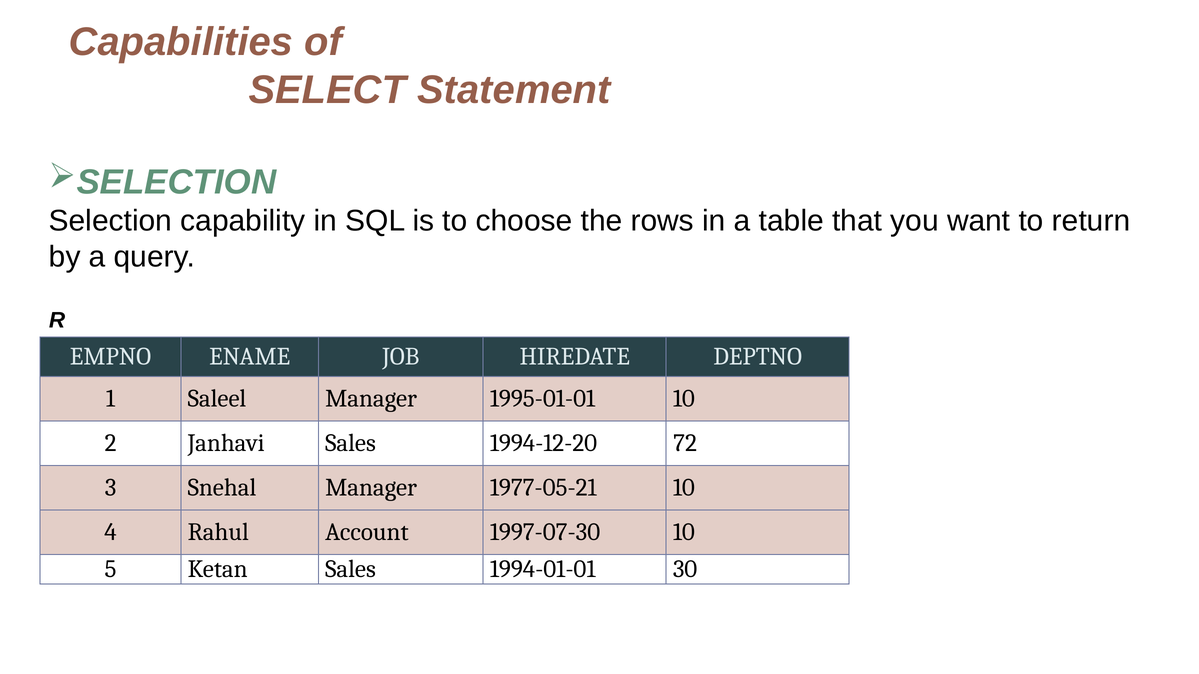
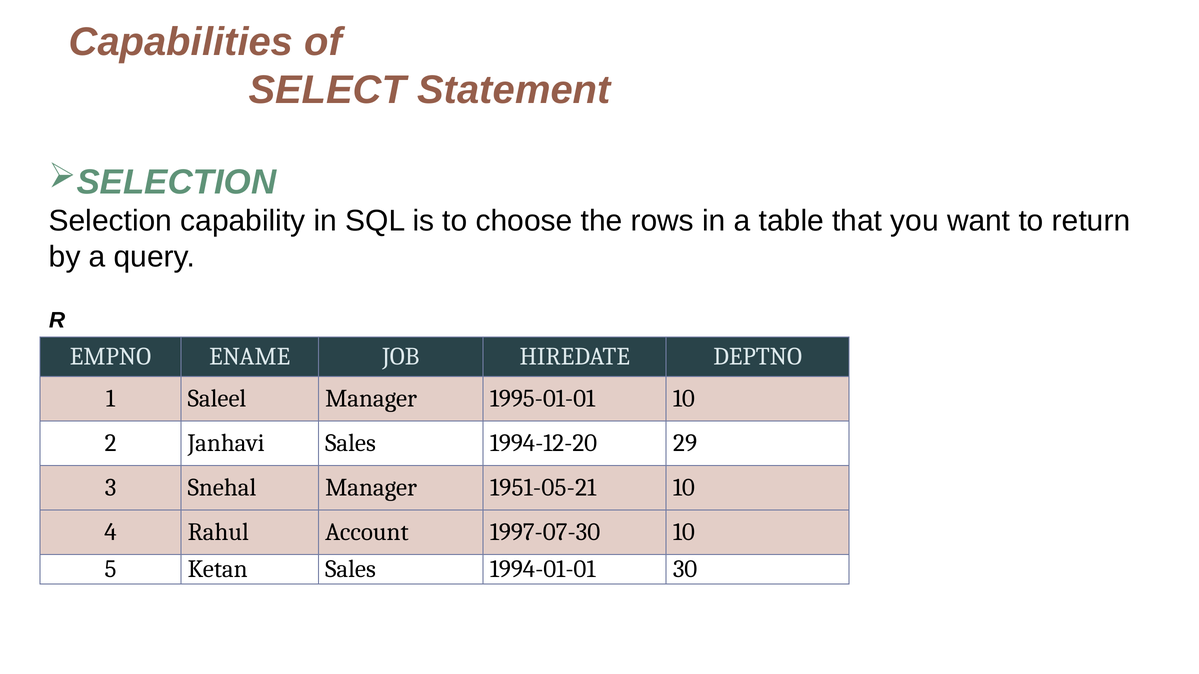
72: 72 -> 29 (685, 443)
1977-05-21: 1977-05-21 -> 1951-05-21 (543, 488)
